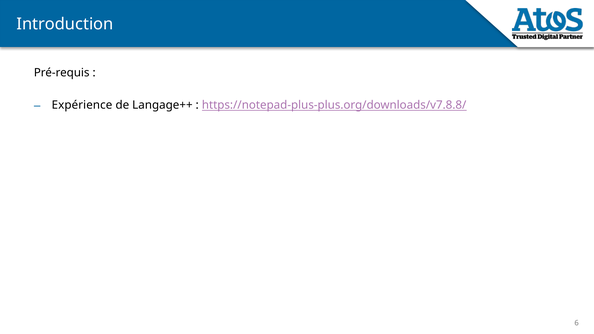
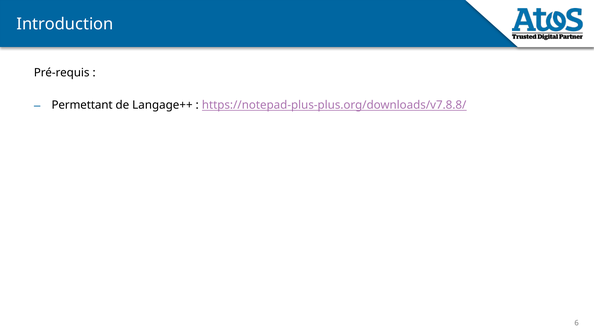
Expérience: Expérience -> Permettant (82, 105)
